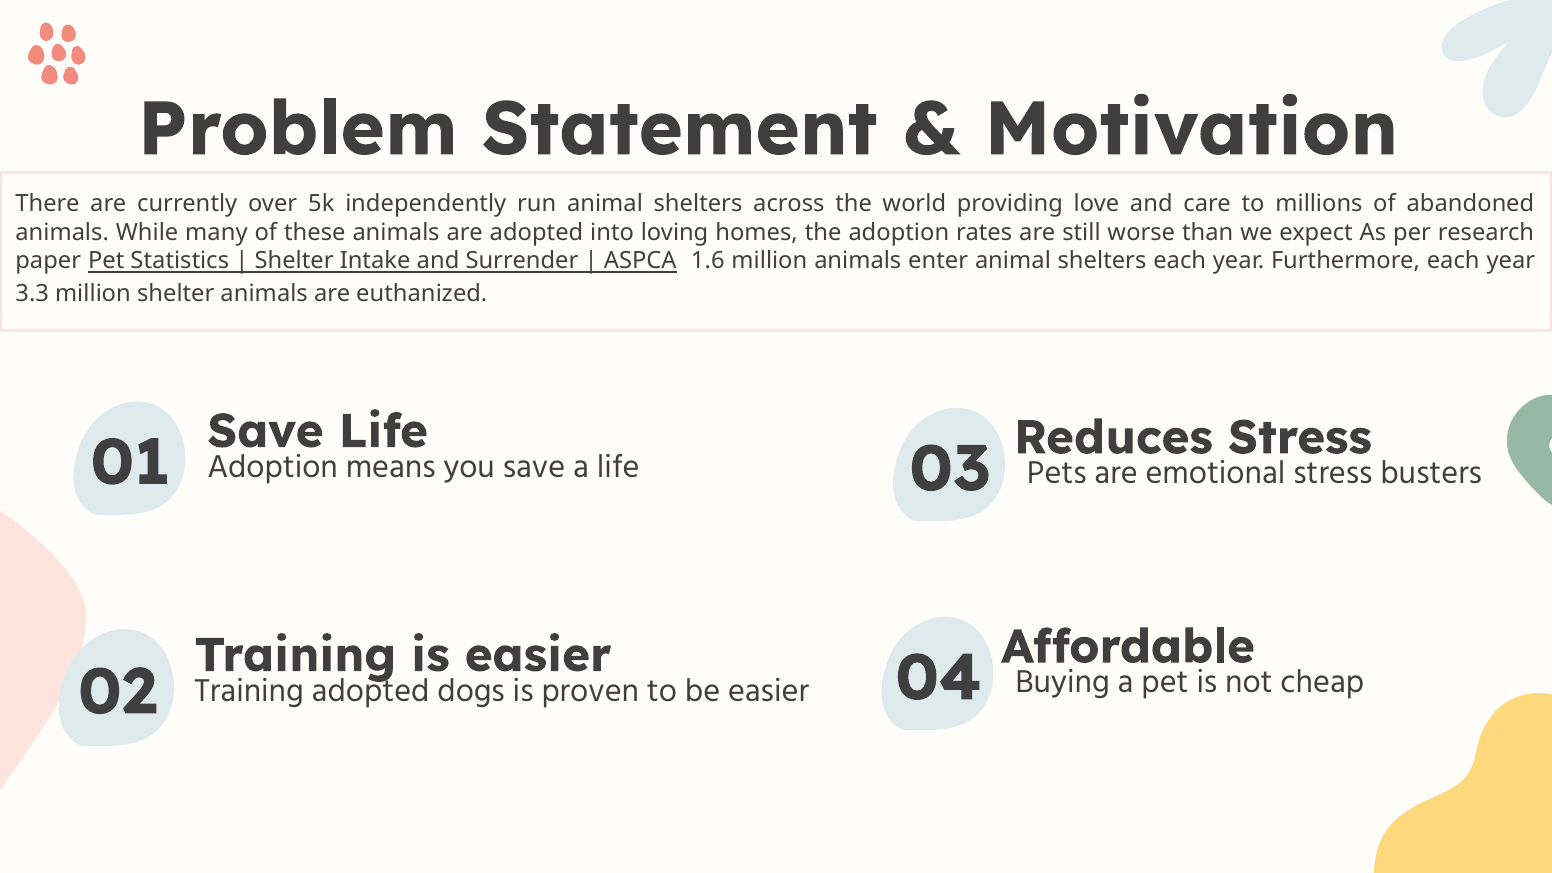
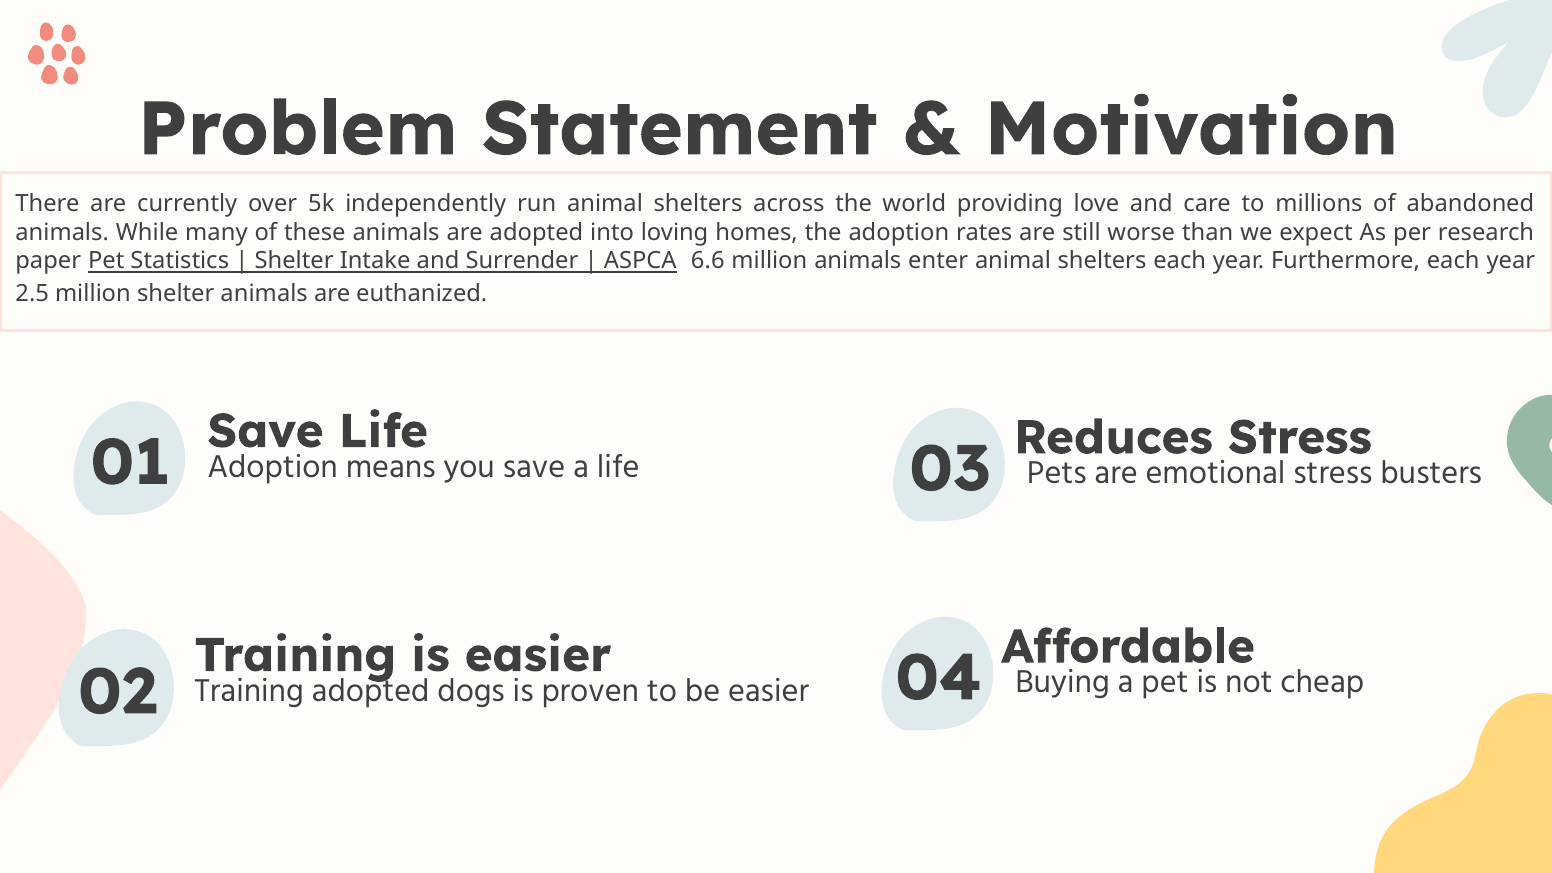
1.6: 1.6 -> 6.6 (708, 261)
3.3: 3.3 -> 2.5 (32, 293)
